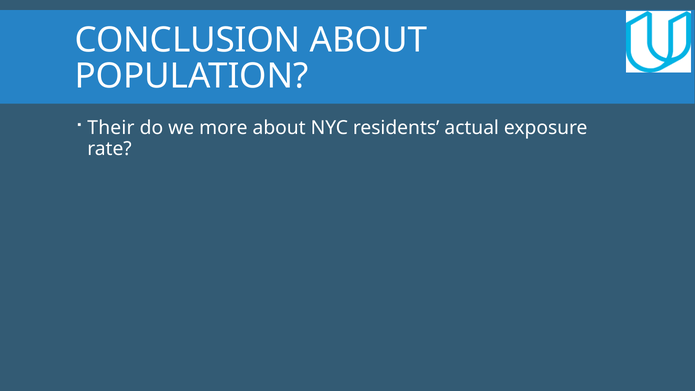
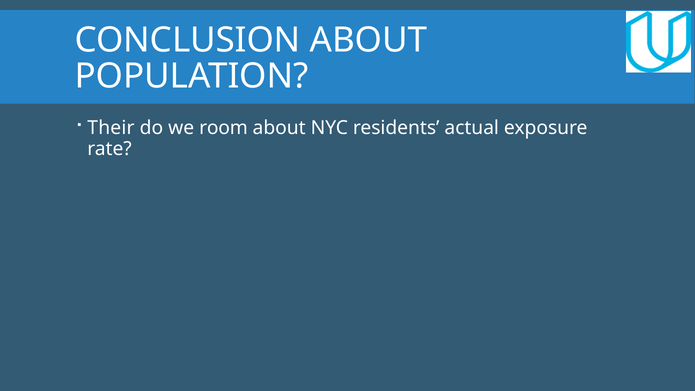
more: more -> room (223, 128)
